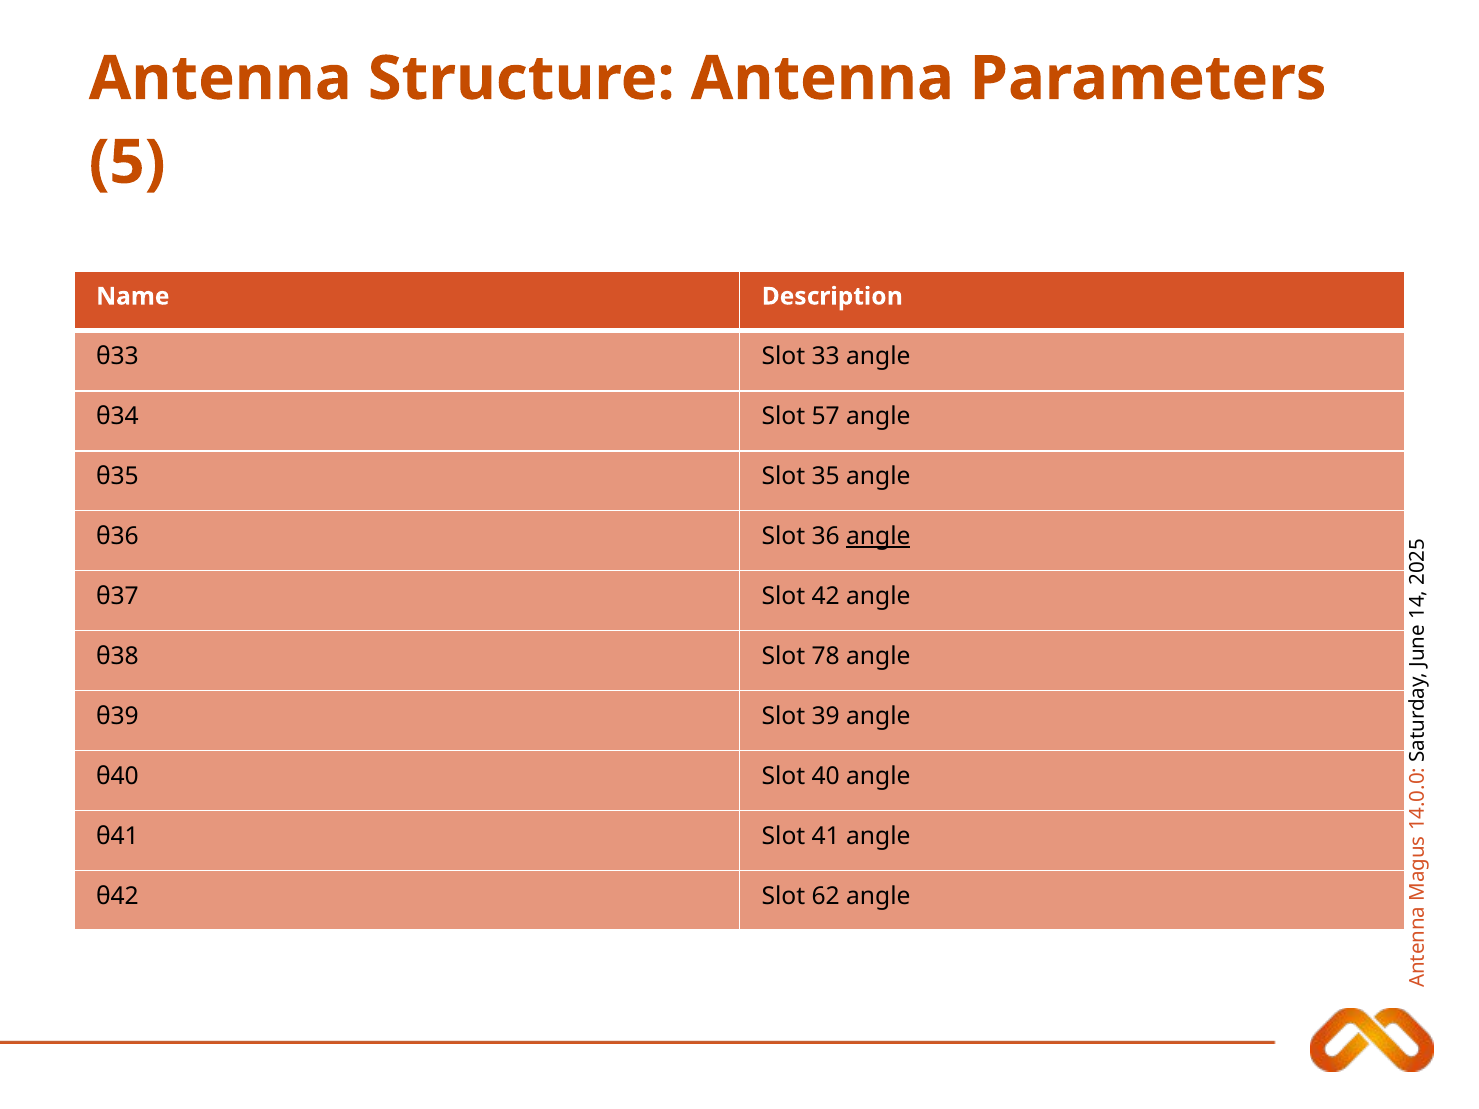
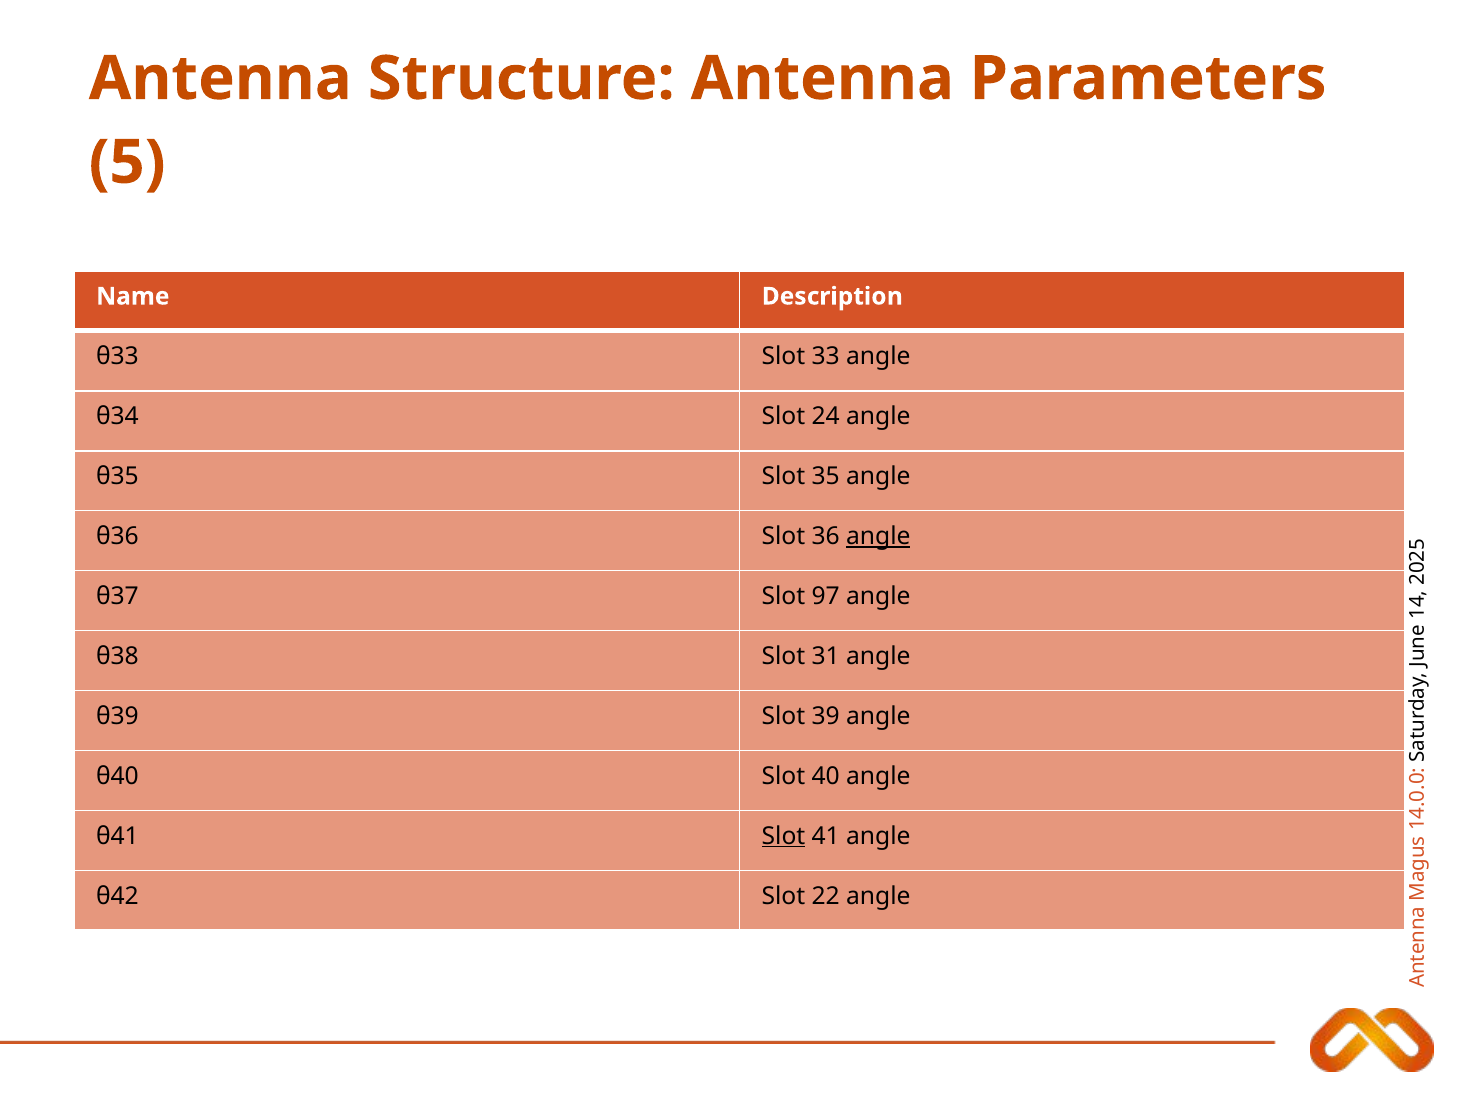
57: 57 -> 24 (826, 416)
42: 42 -> 97 (826, 596)
78: 78 -> 31 (826, 656)
Slot underline: none -> present (783, 836)
62: 62 -> 22 (826, 896)
